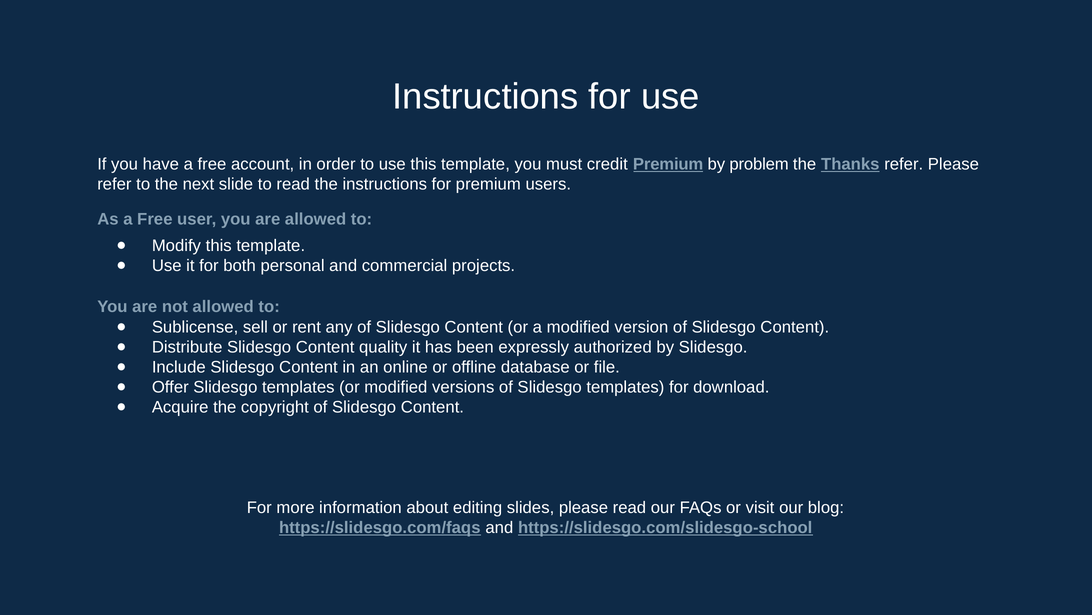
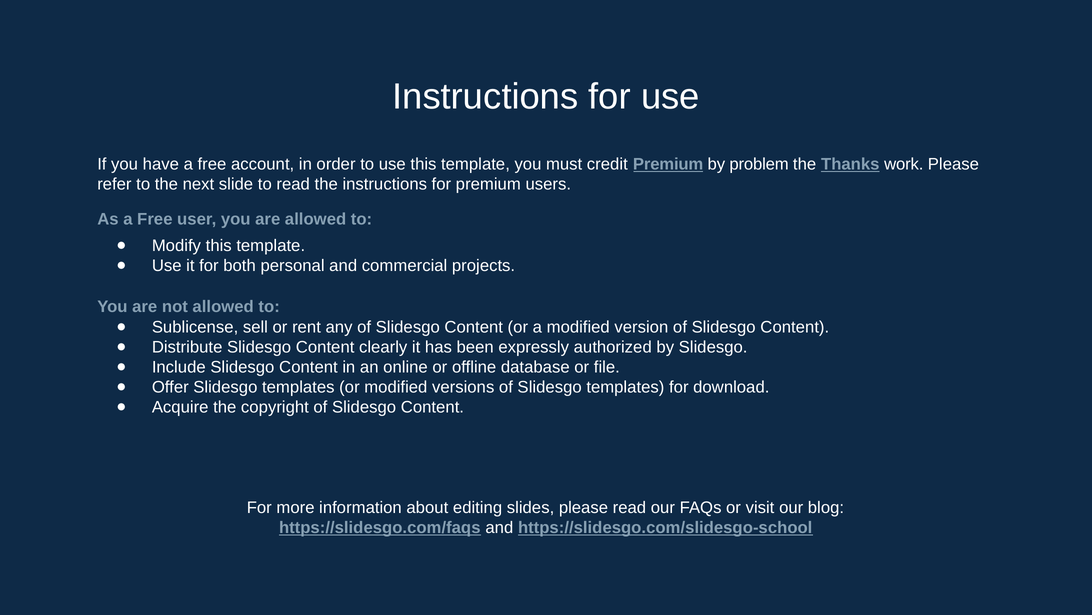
Thanks refer: refer -> work (904, 164)
quality: quality -> clearly (383, 347)
